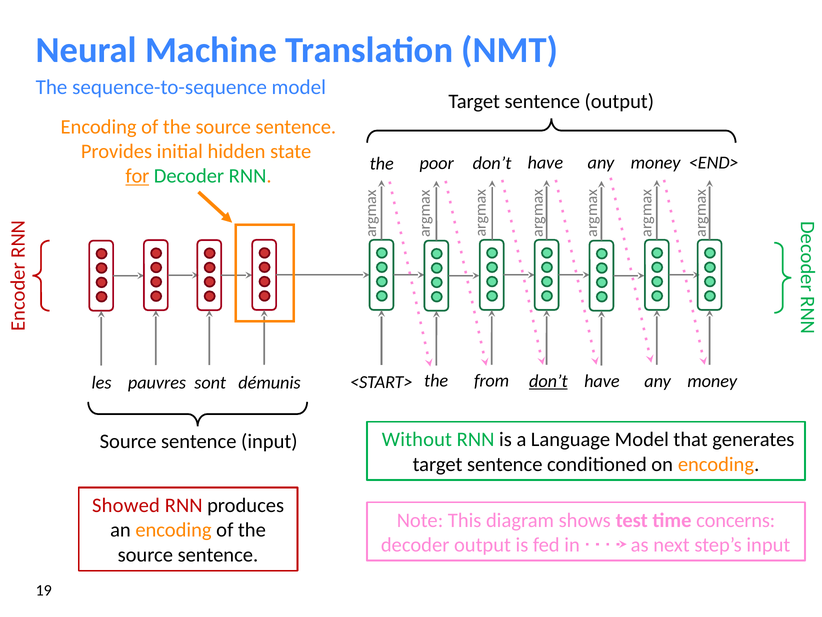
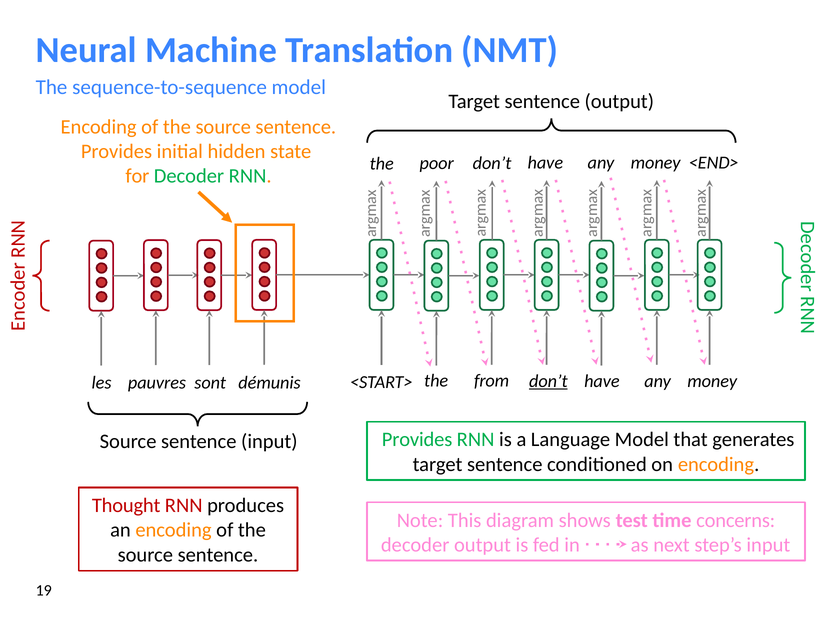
for underline: present -> none (137, 176)
Without: Without -> Provides (417, 439)
Showed: Showed -> Thought (126, 505)
